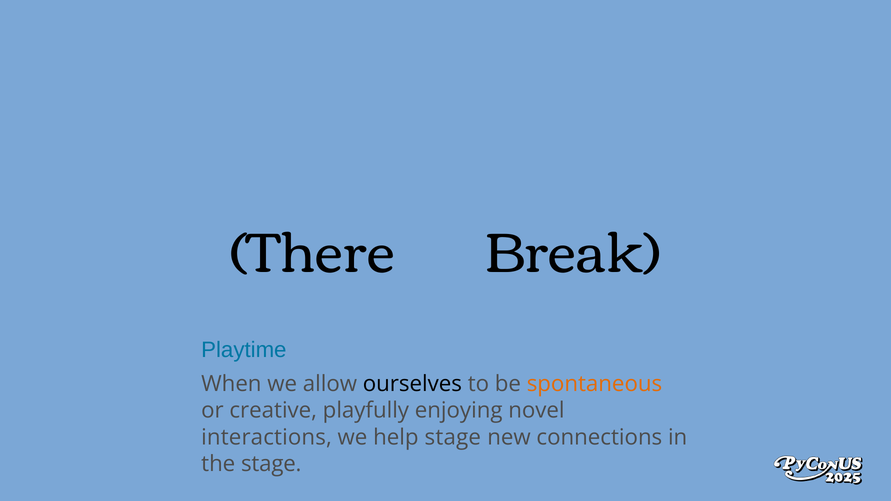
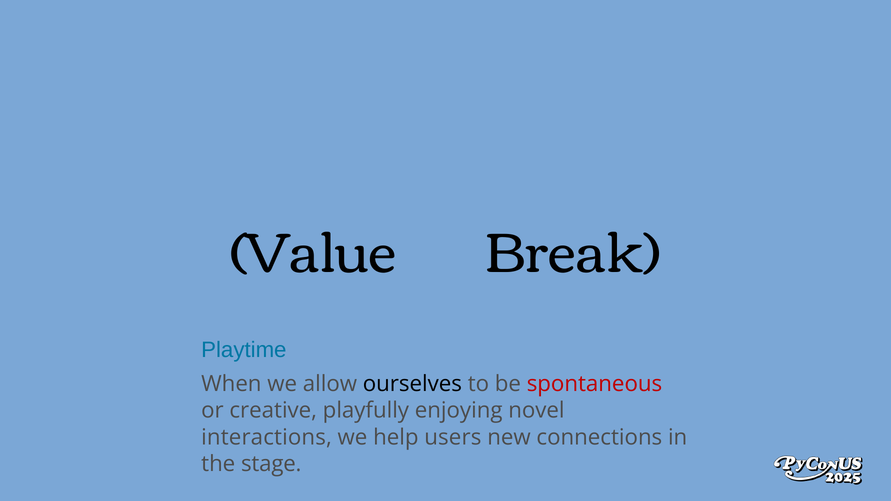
There: There -> Value (313, 254)
spontaneous colour: orange -> red (594, 384)
help stage: stage -> users (453, 437)
